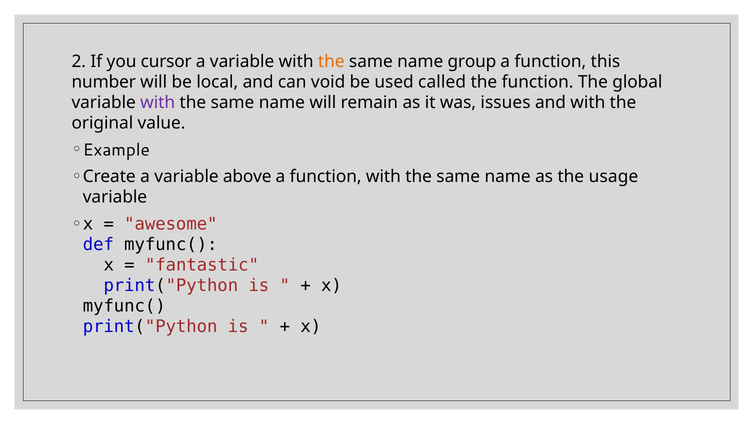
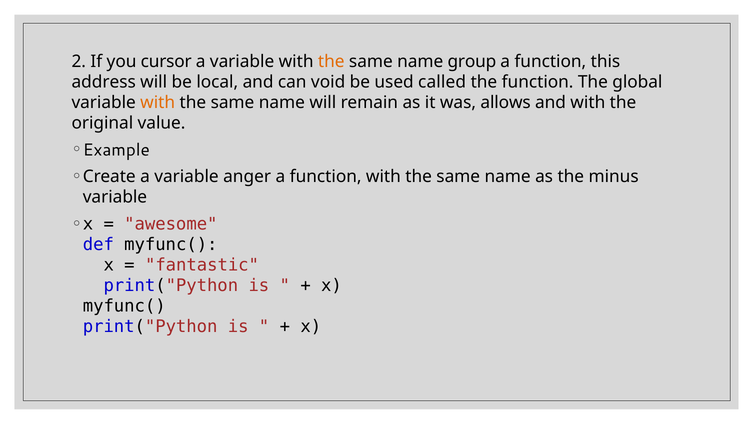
number: number -> address (104, 82)
with colour: purple -> orange (158, 102)
issues: issues -> allows (506, 102)
above: above -> anger (247, 176)
usage: usage -> minus (614, 176)
